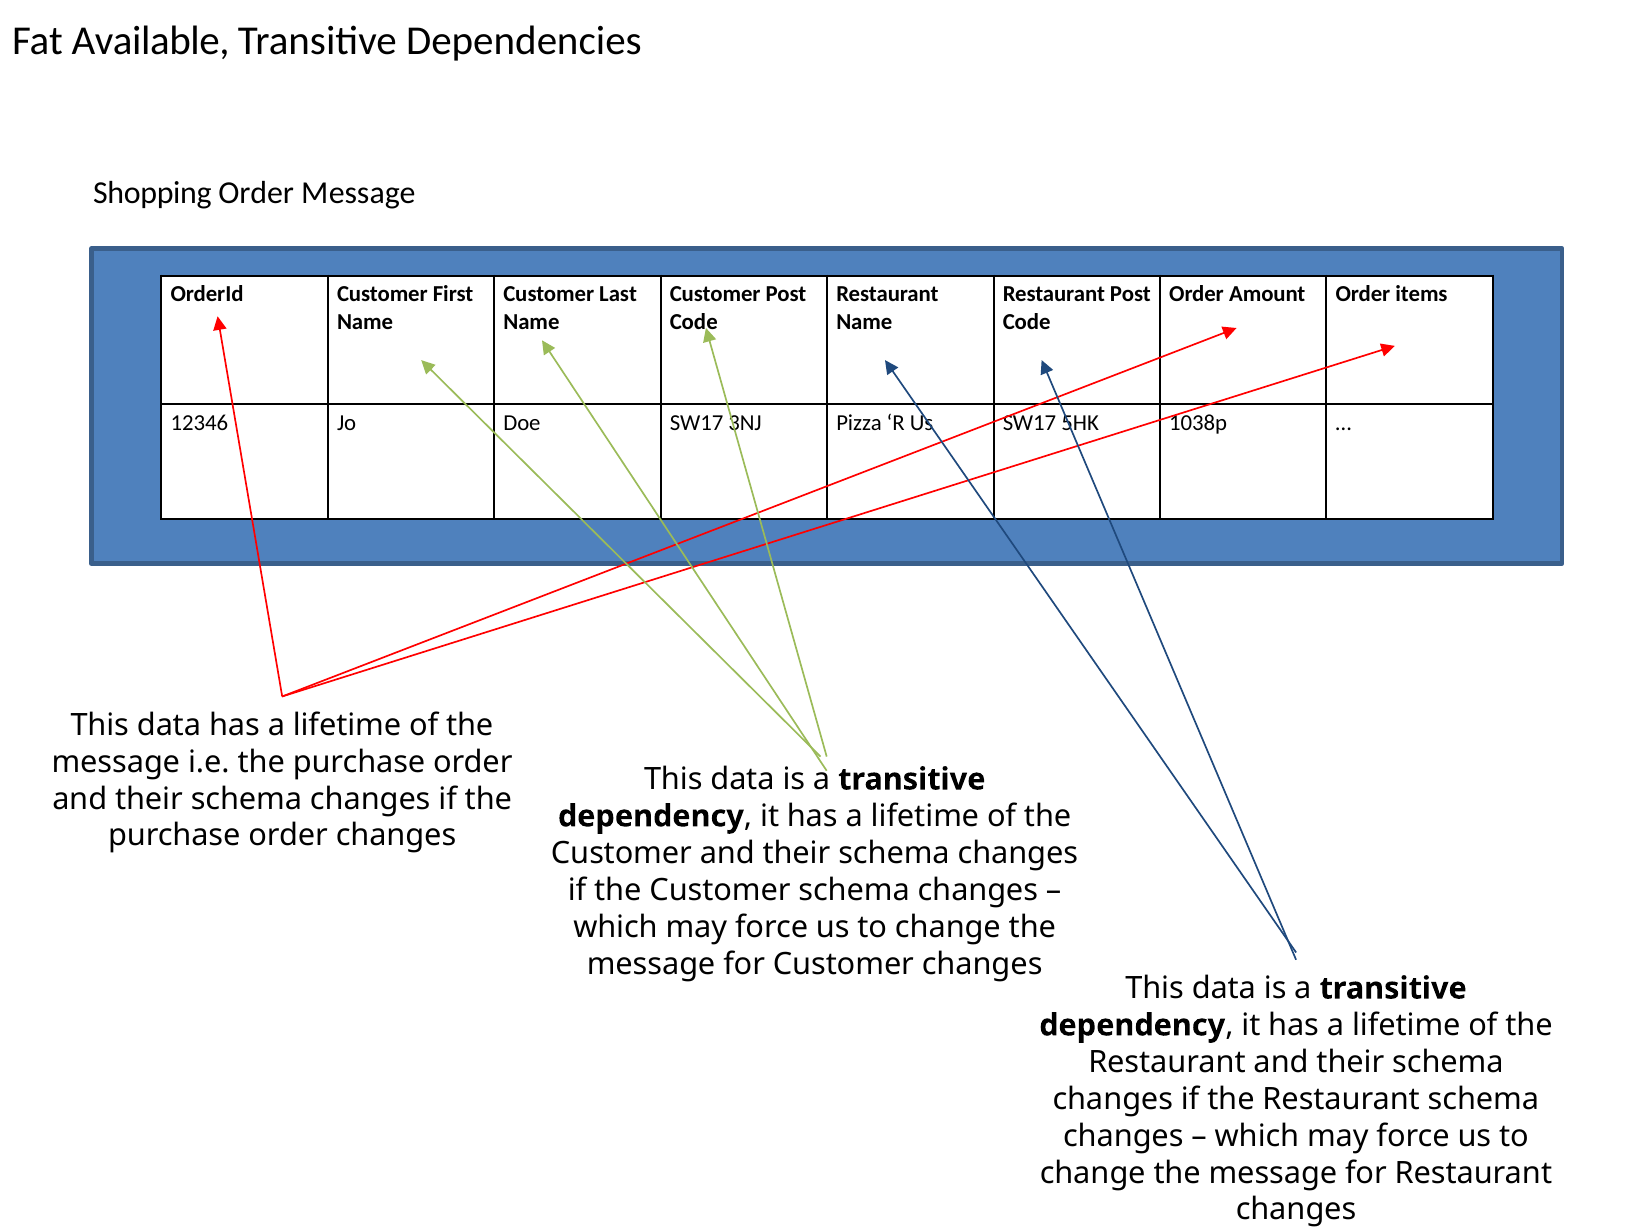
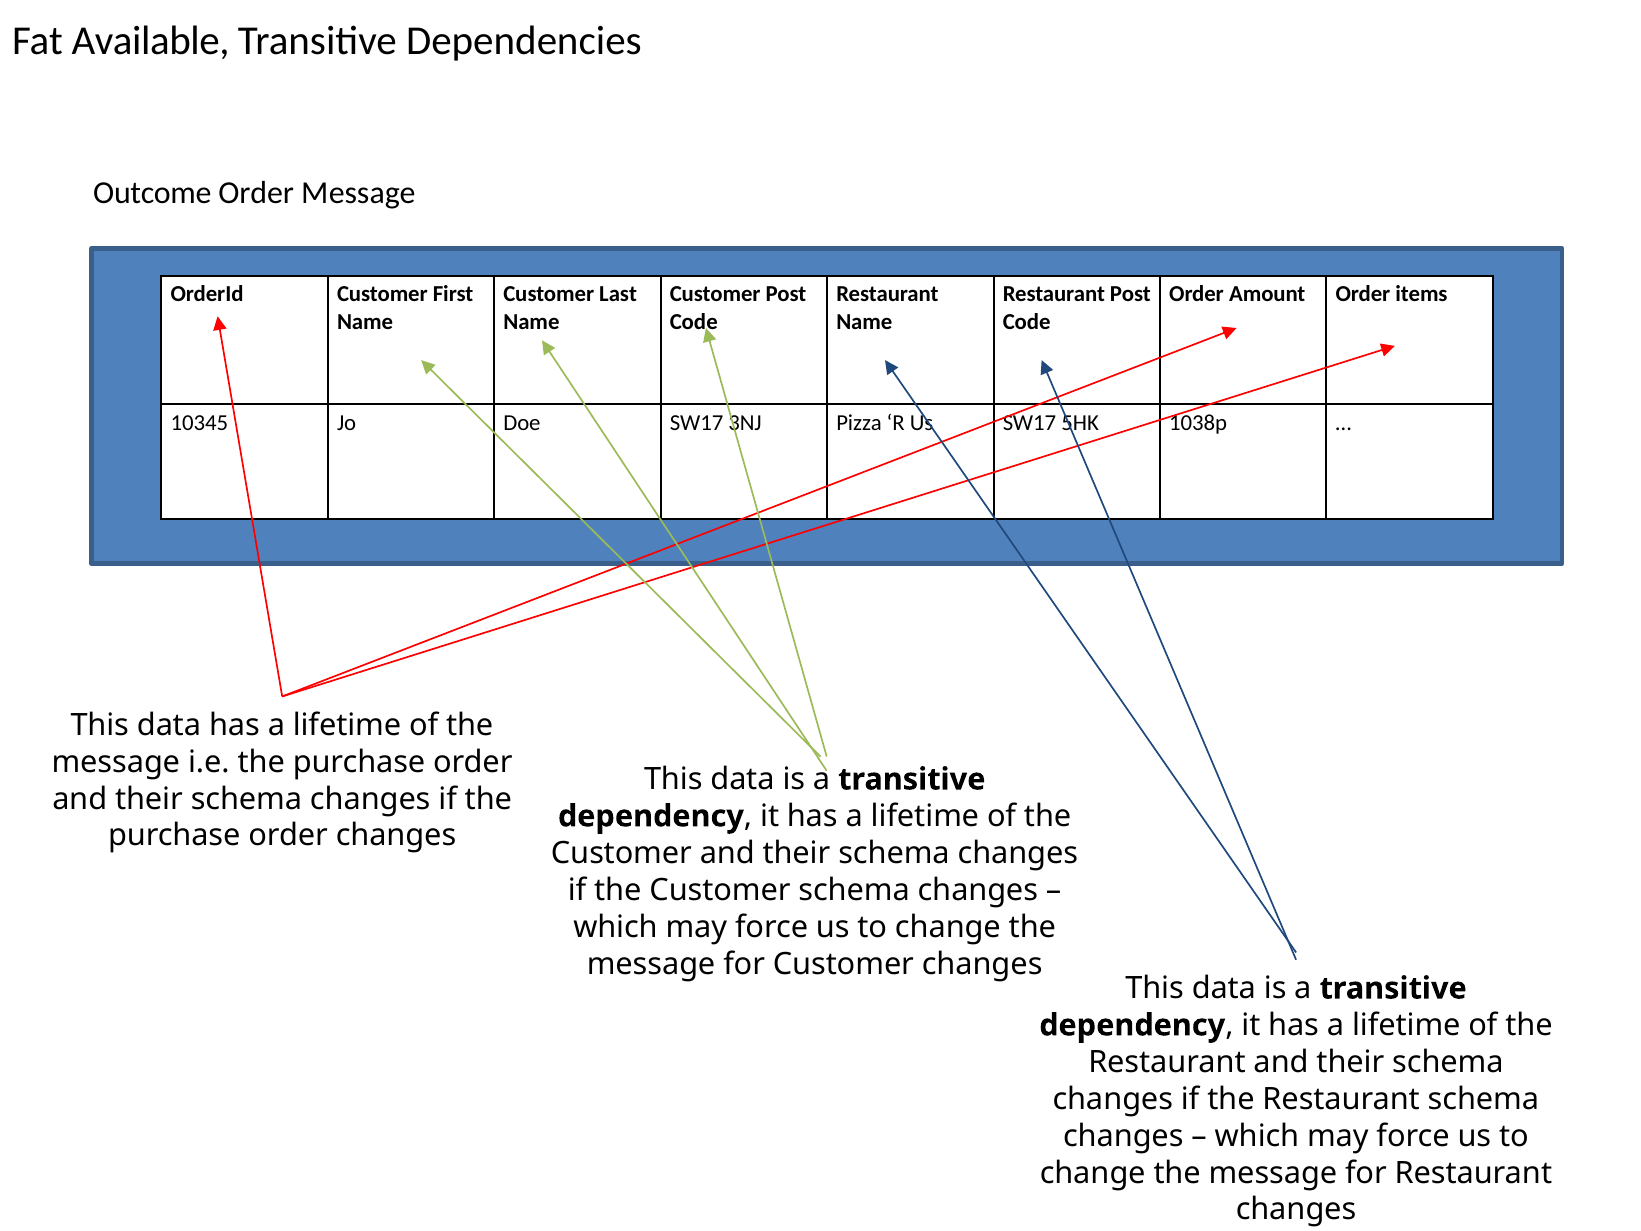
Shopping: Shopping -> Outcome (152, 193)
12346: 12346 -> 10345 (199, 423)
